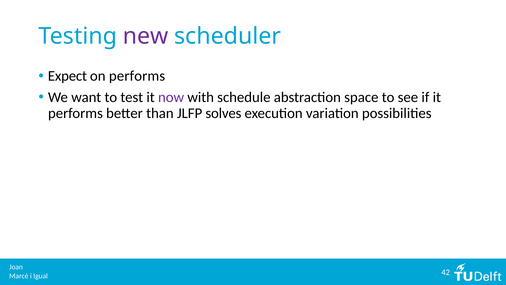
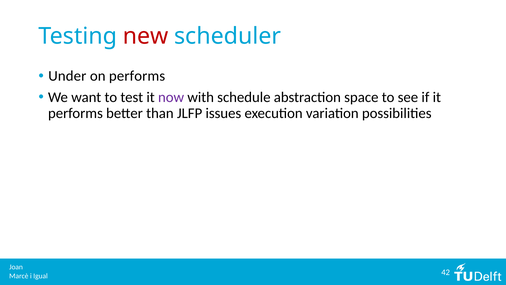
new colour: purple -> red (146, 36)
Expect: Expect -> Under (67, 76)
solves: solves -> issues (223, 113)
